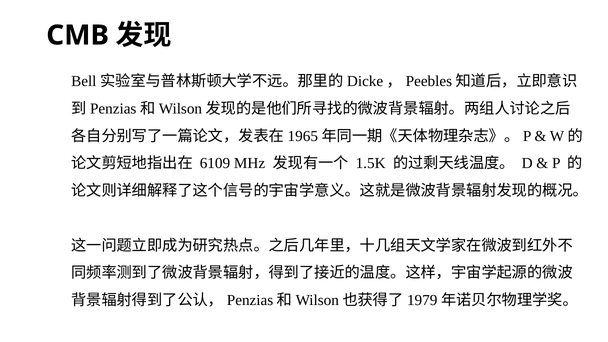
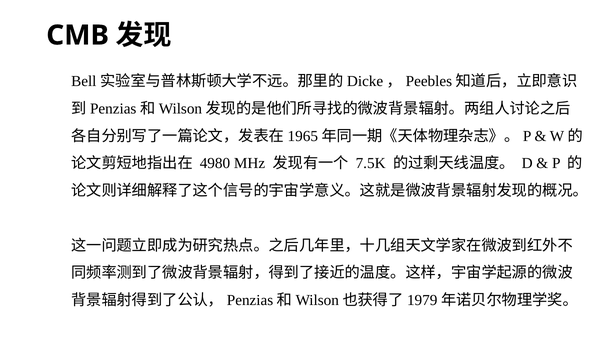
6109: 6109 -> 4980 (215, 163)
1.5K: 1.5K -> 7.5K (371, 163)
